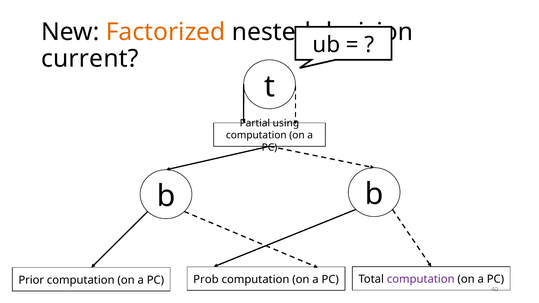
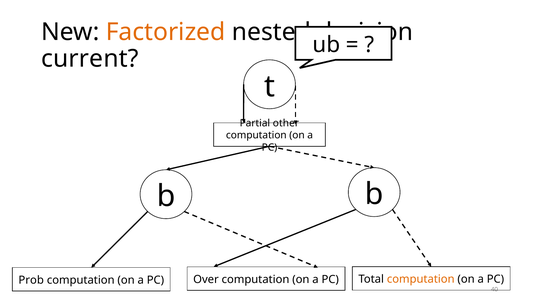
using: using -> other (286, 123)
Prob: Prob -> Over (206, 280)
computation colour: purple -> orange (421, 279)
Prior: Prior -> Prob (31, 280)
